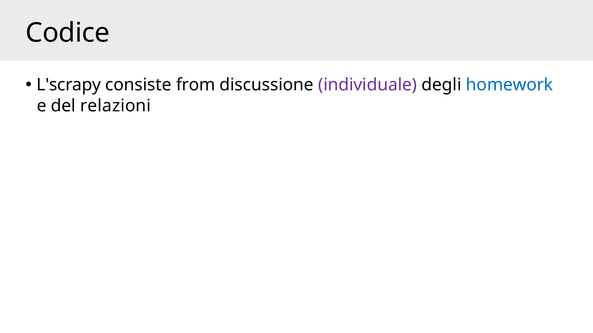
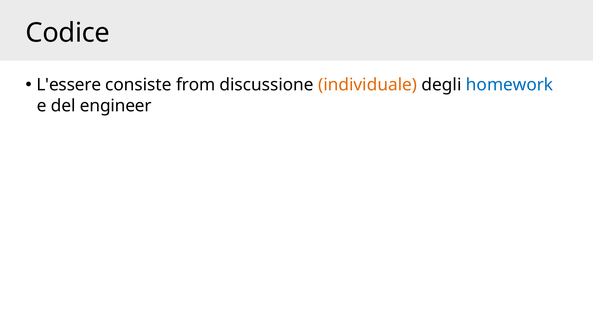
L'scrapy: L'scrapy -> L'essere (69, 85)
individuale colour: purple -> orange (368, 85)
relazioni: relazioni -> engineer (116, 106)
